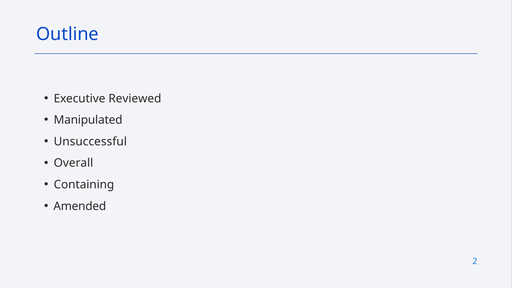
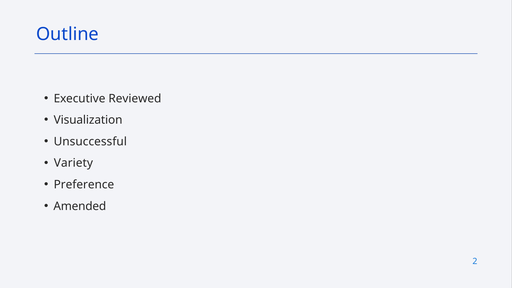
Manipulated: Manipulated -> Visualization (88, 120)
Overall: Overall -> Variety (73, 163)
Containing: Containing -> Preference (84, 185)
